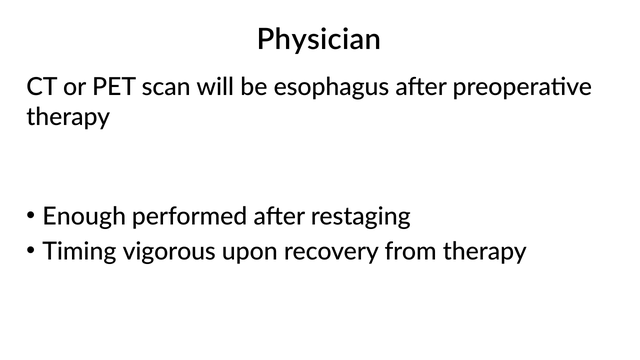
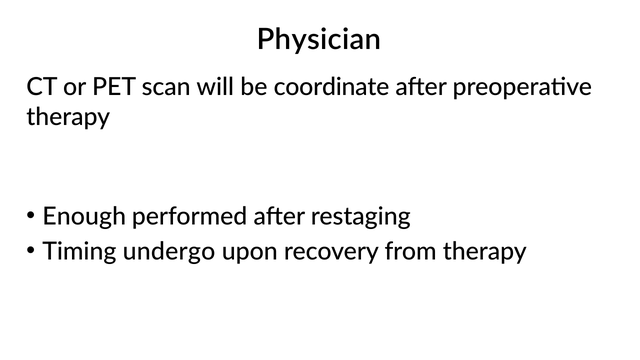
esophagus: esophagus -> coordinate (332, 87)
vigorous: vigorous -> undergo (169, 251)
